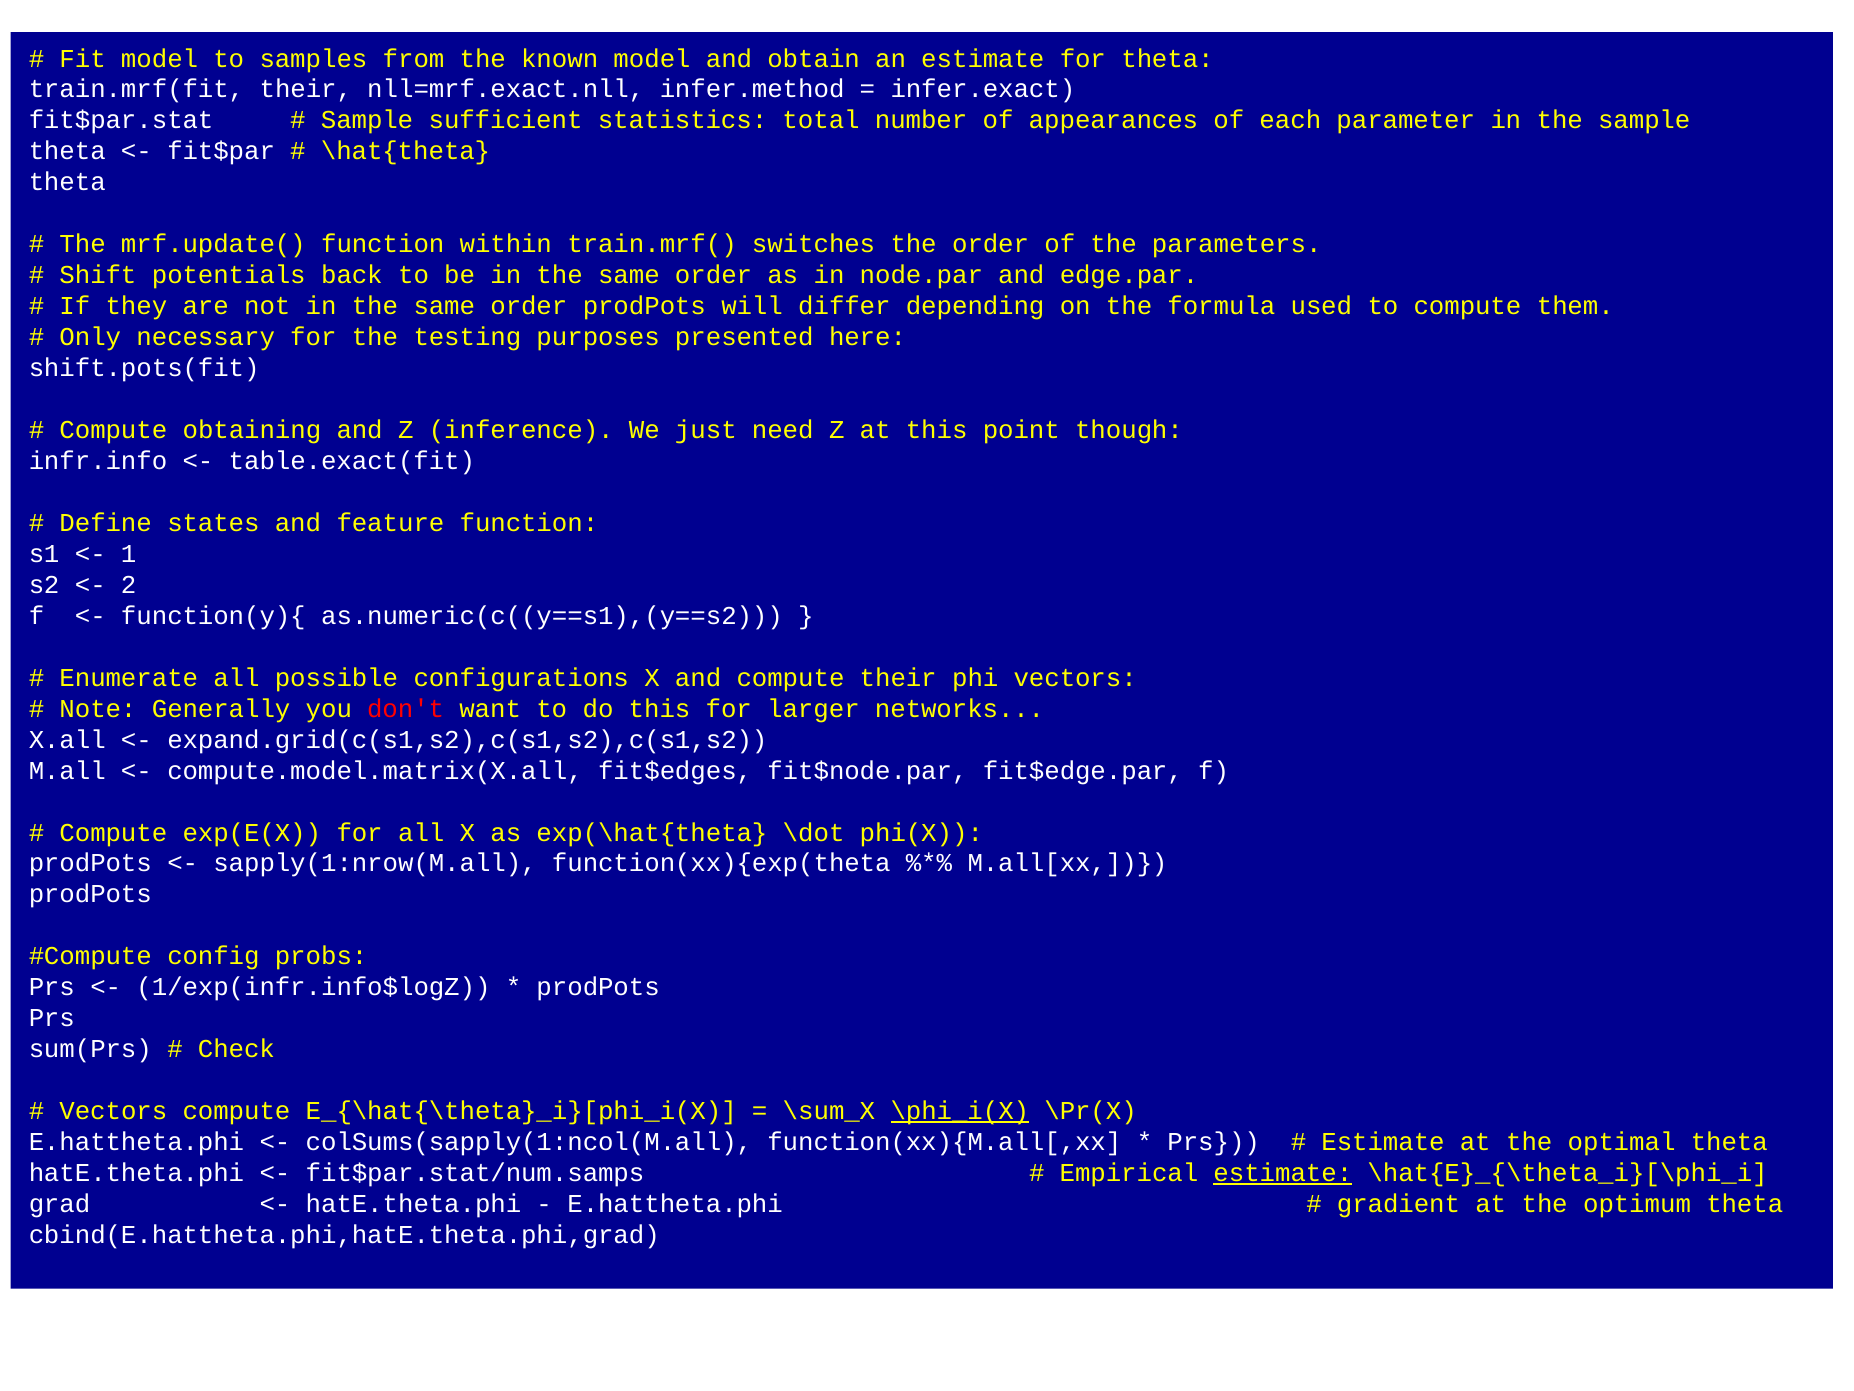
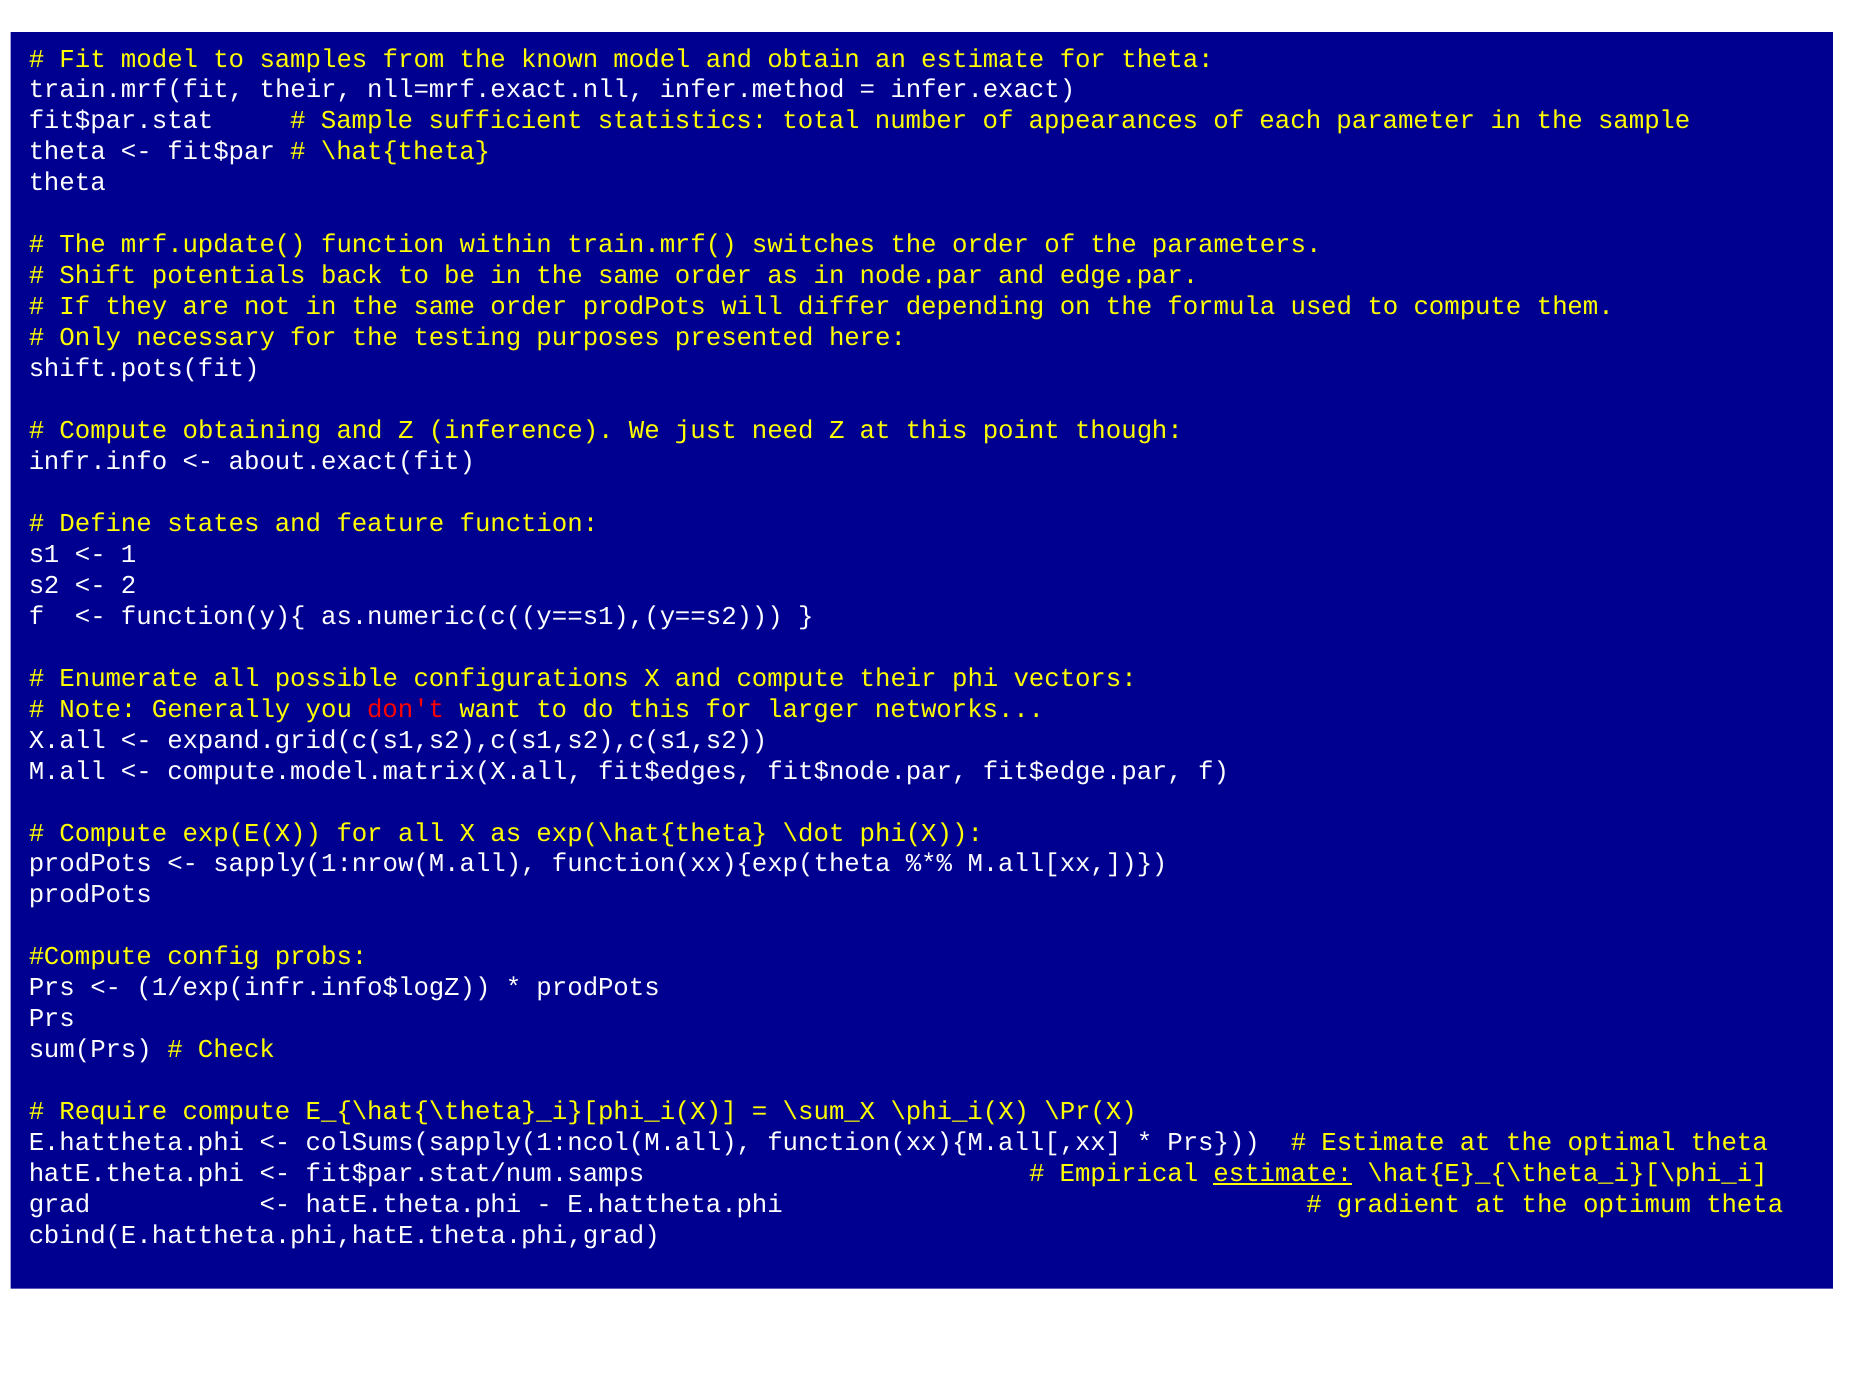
table.exact(fit: table.exact(fit -> about.exact(fit (352, 461)
Vectors: Vectors -> Require (113, 1111)
\phi_i(X underline: present -> none (960, 1111)
